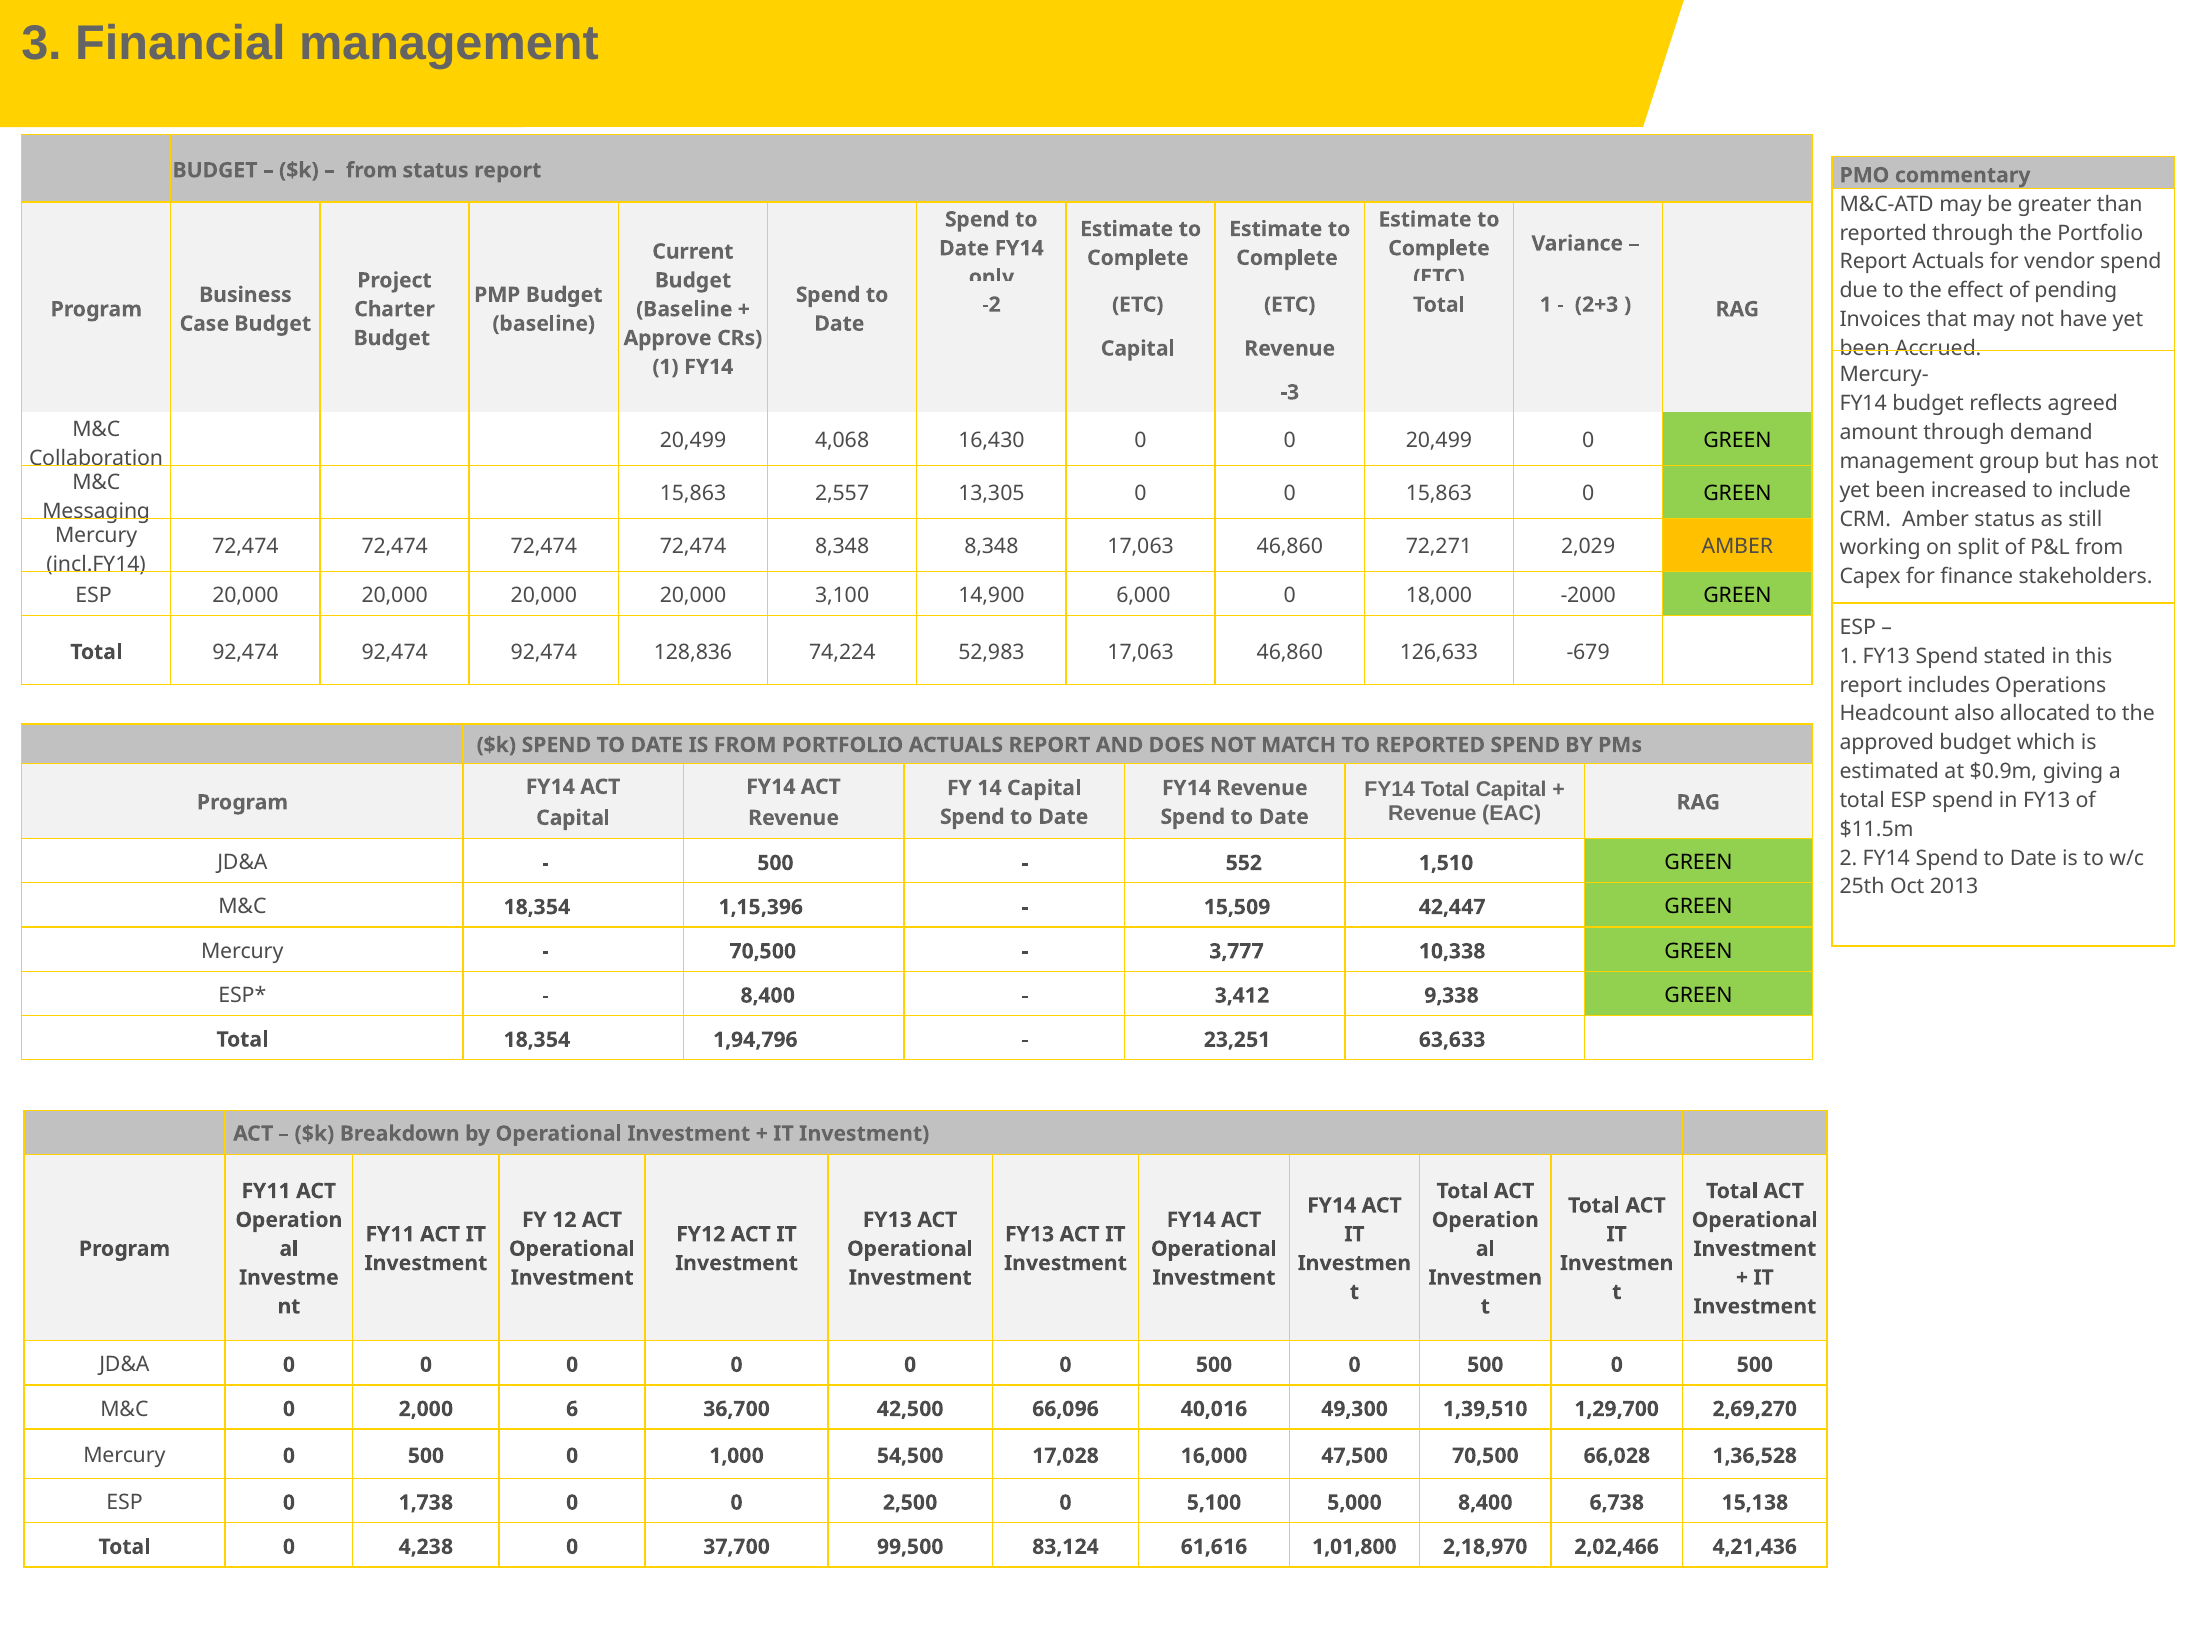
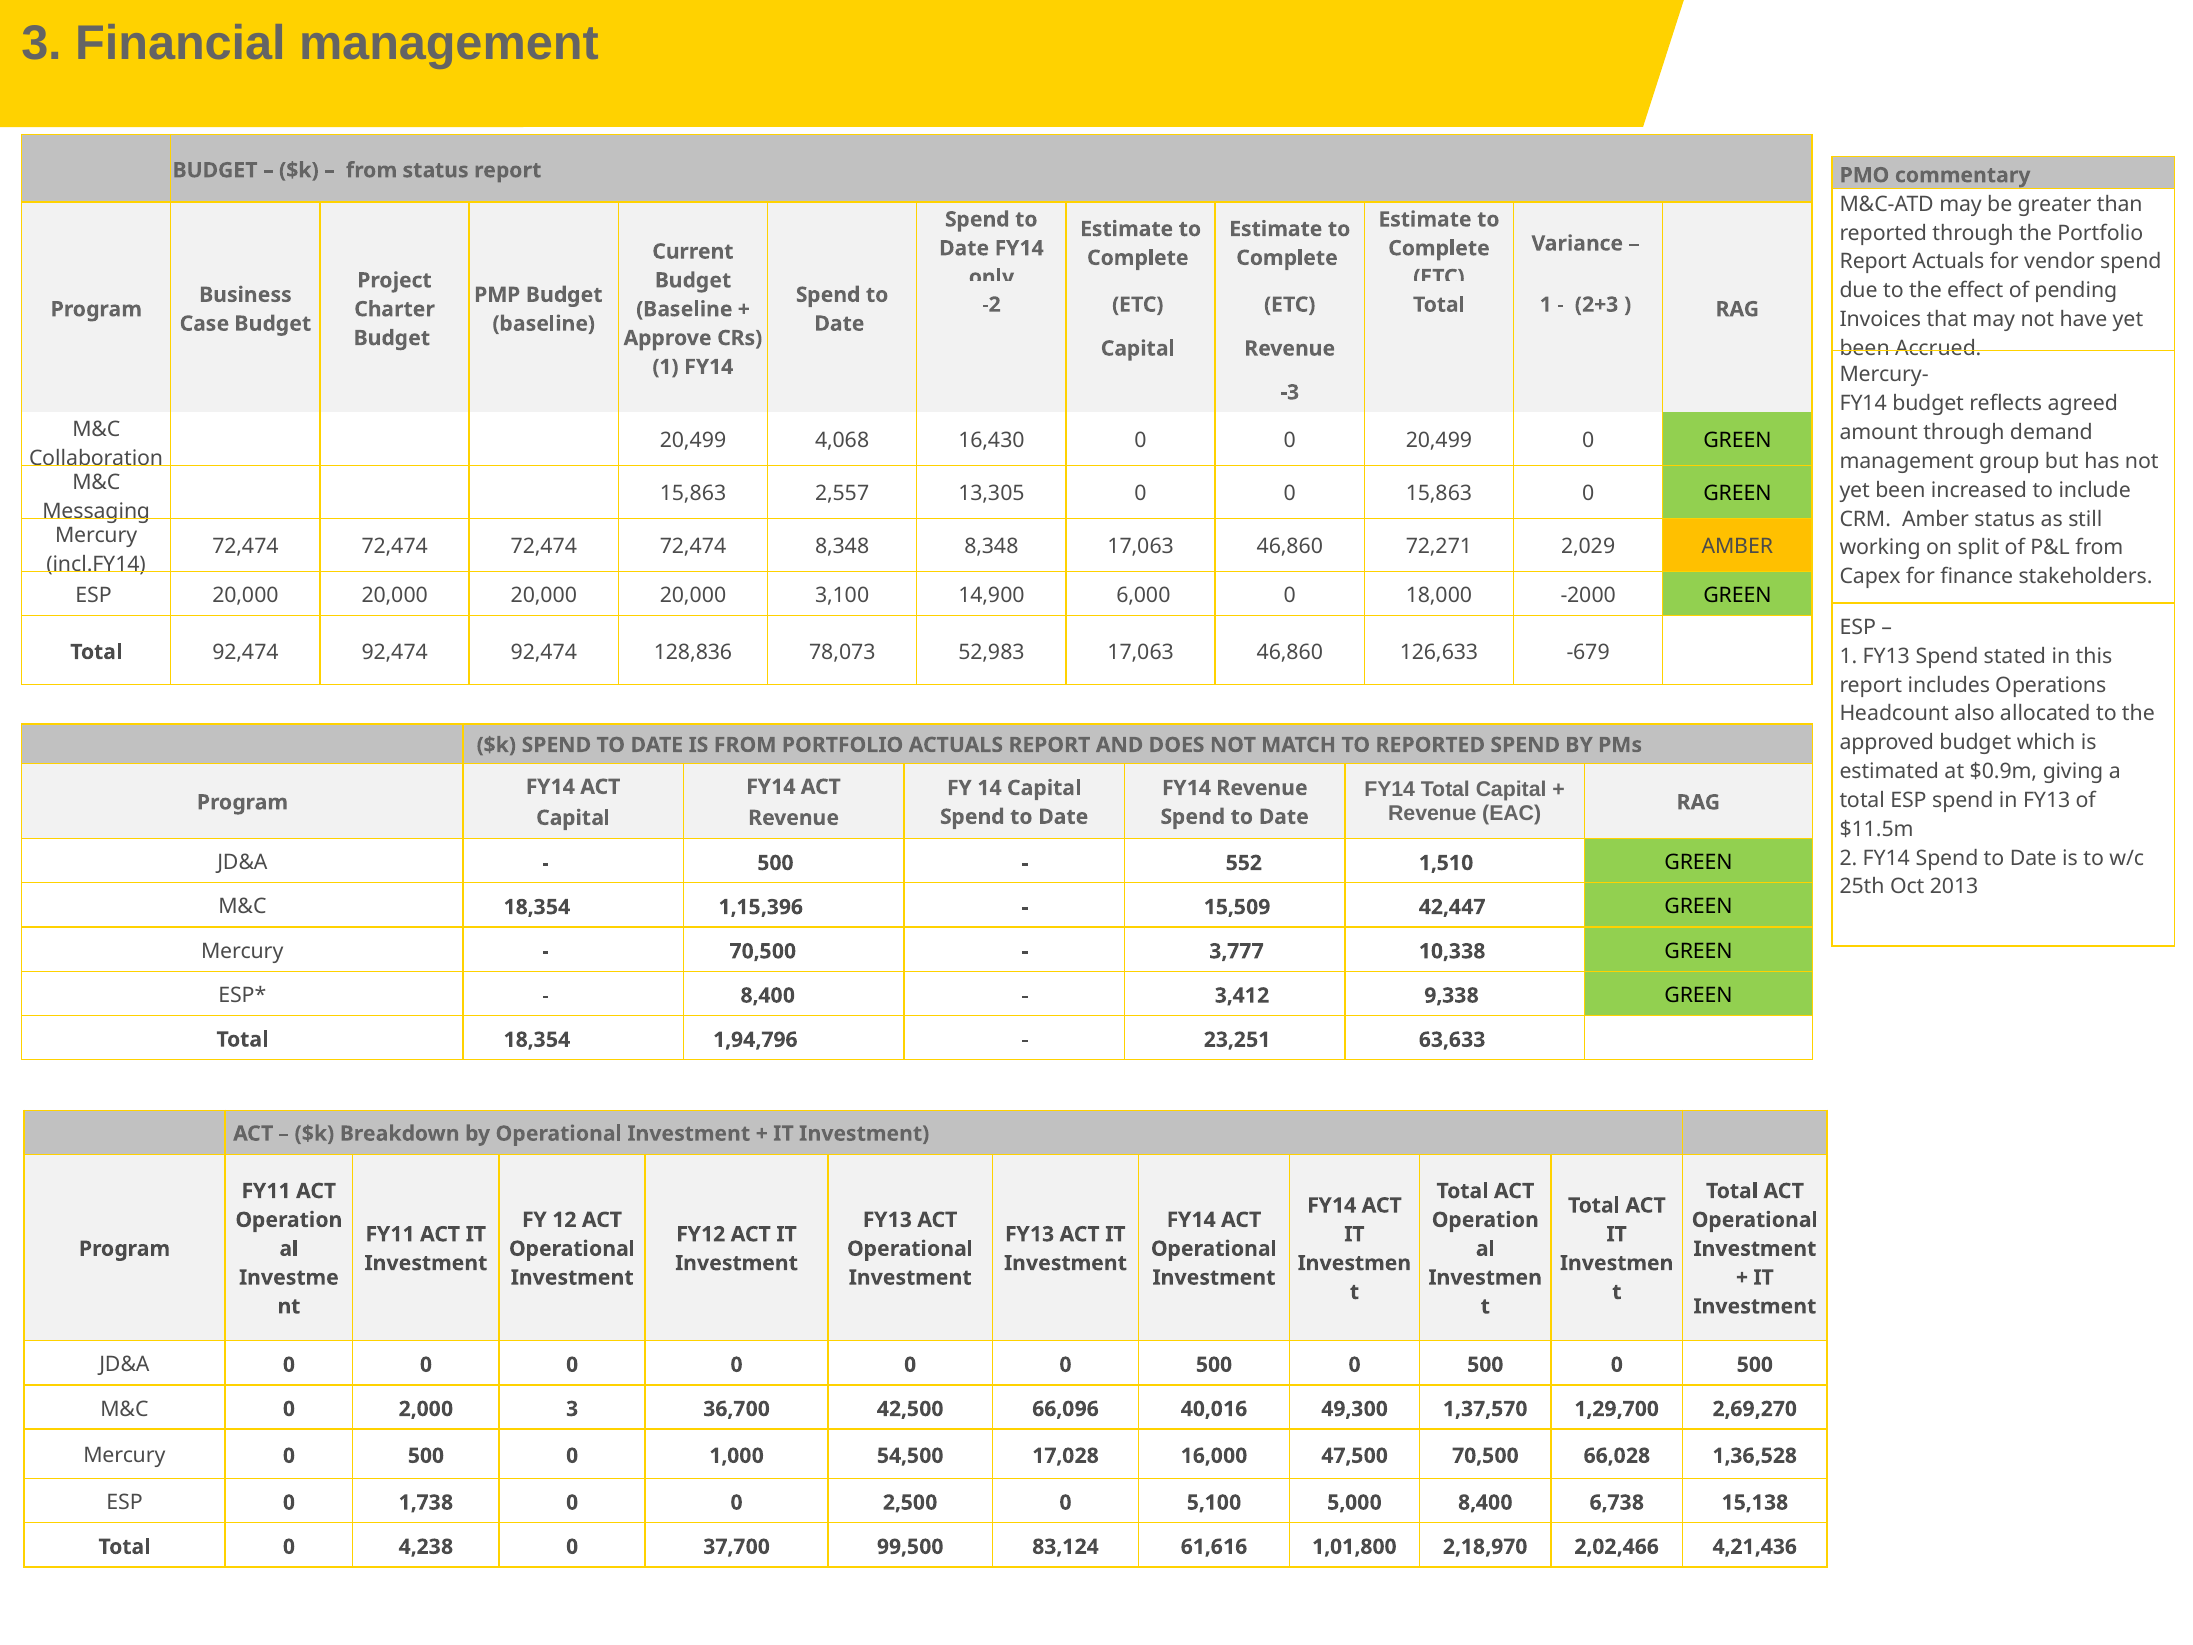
74,224: 74,224 -> 78,073 (842, 652)
2,000 6: 6 -> 3 (572, 1409)
1,39,510: 1,39,510 -> 1,37,570 (1485, 1409)
